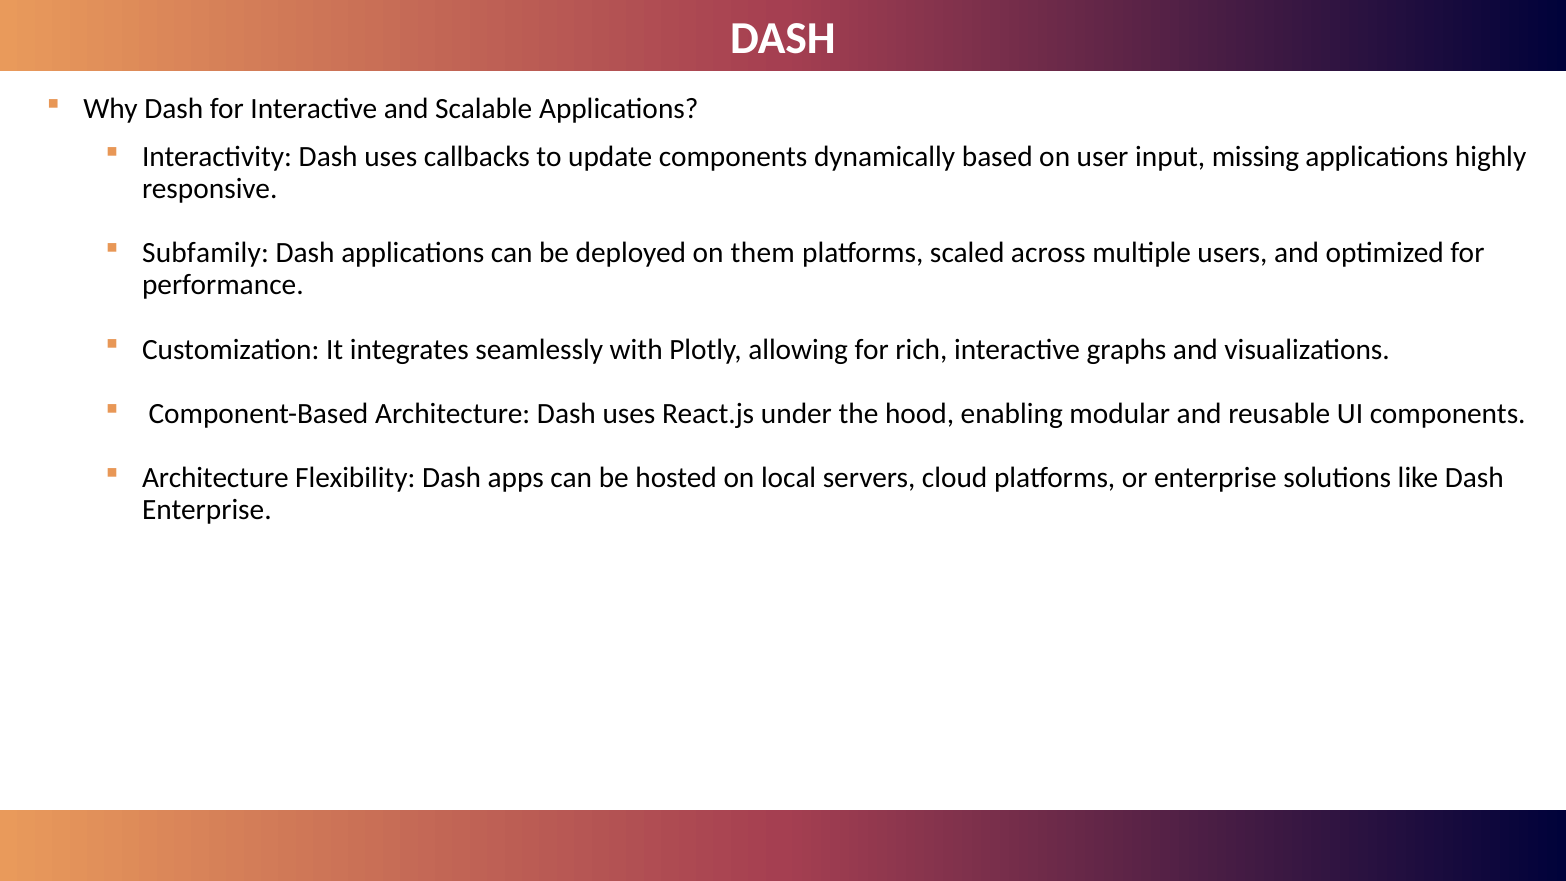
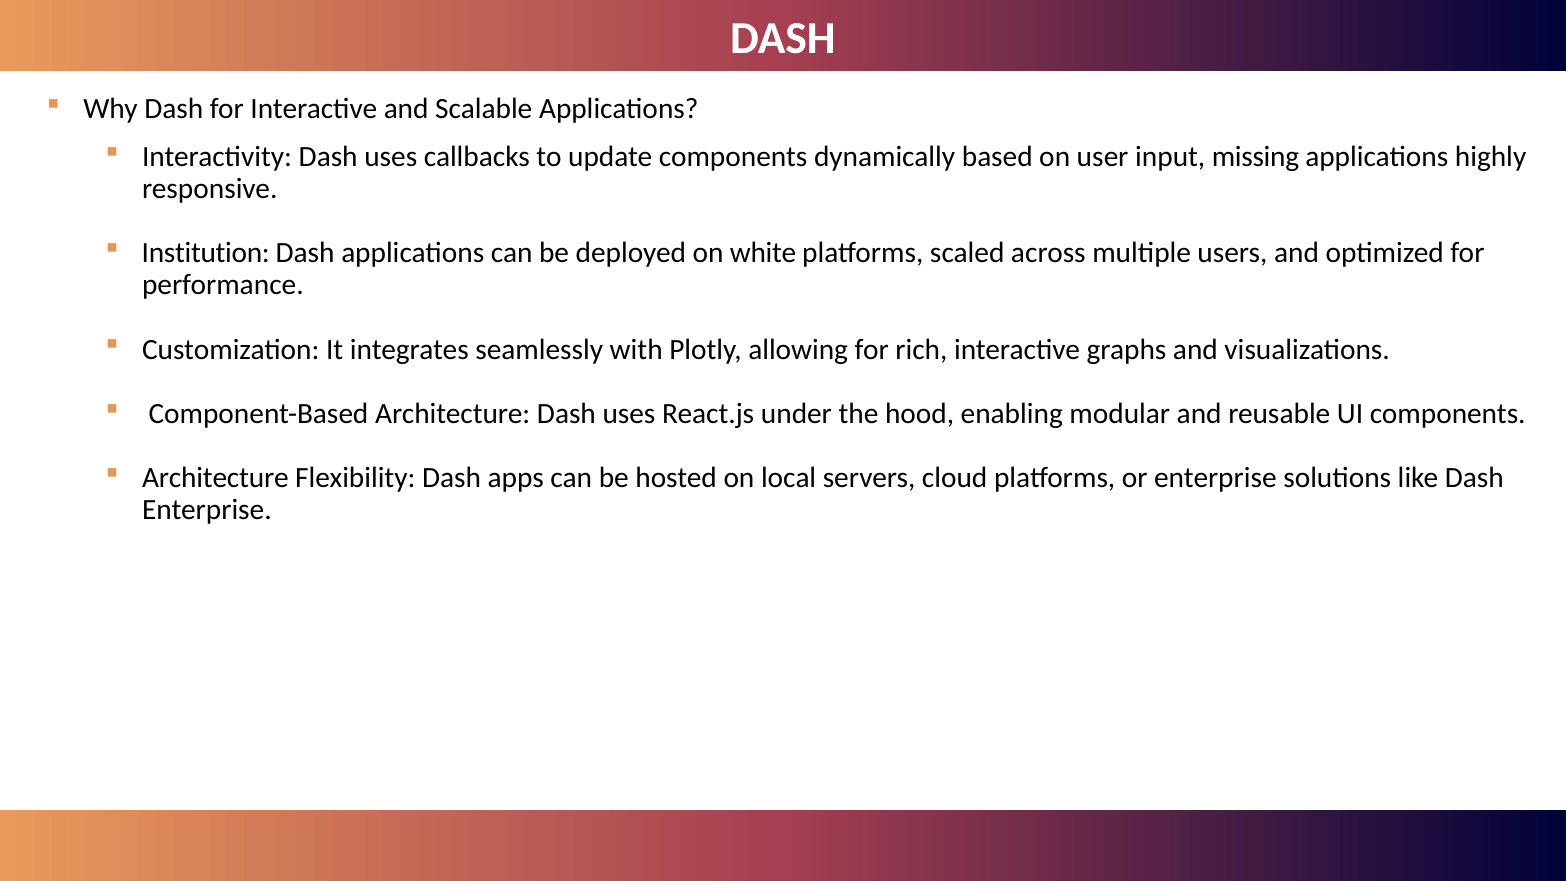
Subfamily: Subfamily -> Institution (206, 253)
them: them -> white (763, 253)
